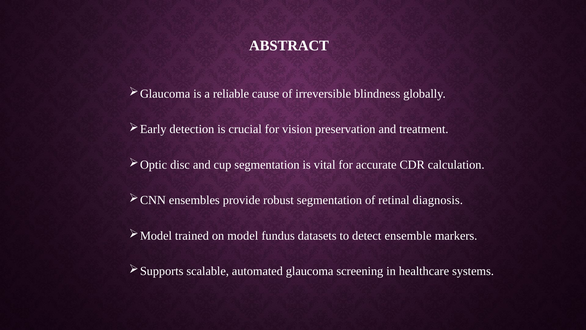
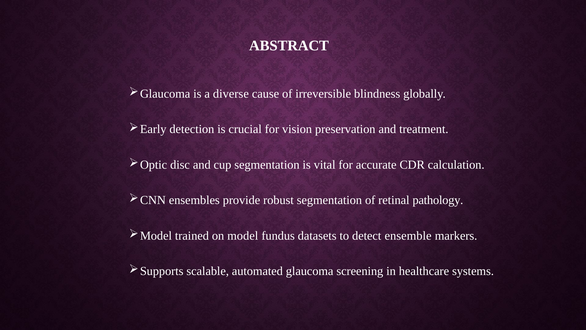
reliable: reliable -> diverse (231, 94)
diagnosis: diagnosis -> pathology (438, 200)
